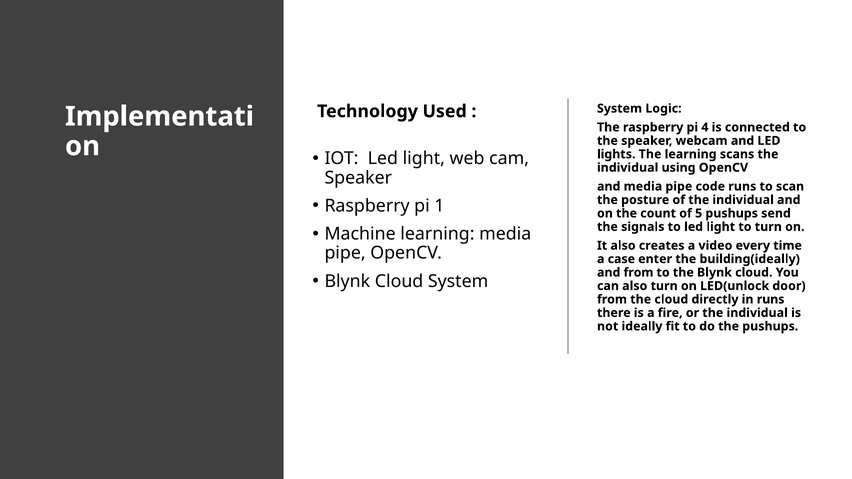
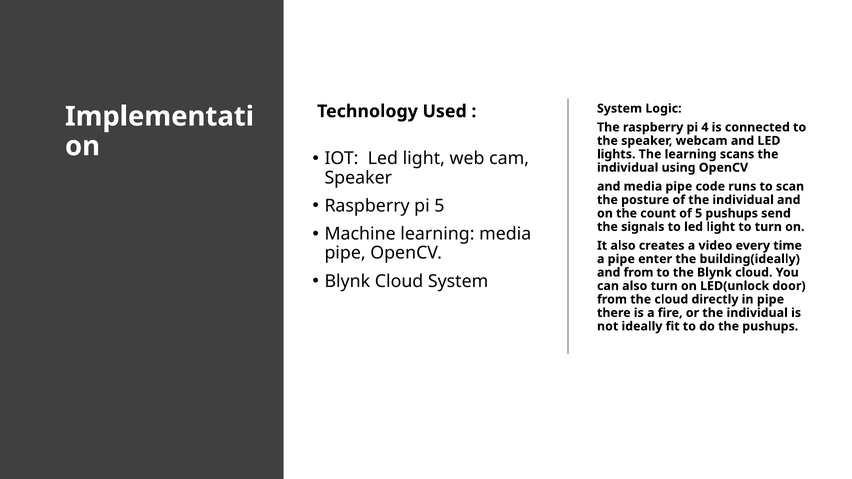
pi 1: 1 -> 5 (439, 206)
a case: case -> pipe (621, 259)
in runs: runs -> pipe (770, 300)
